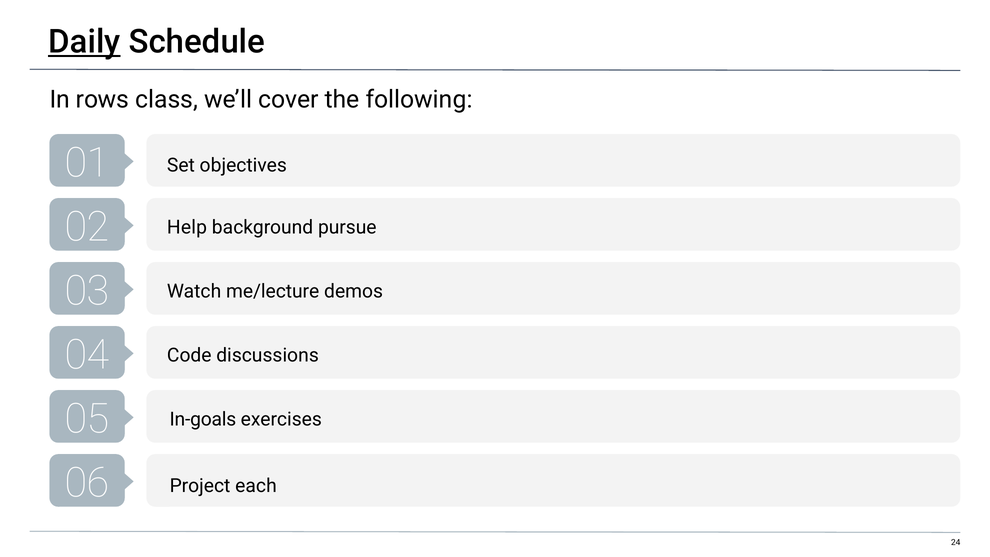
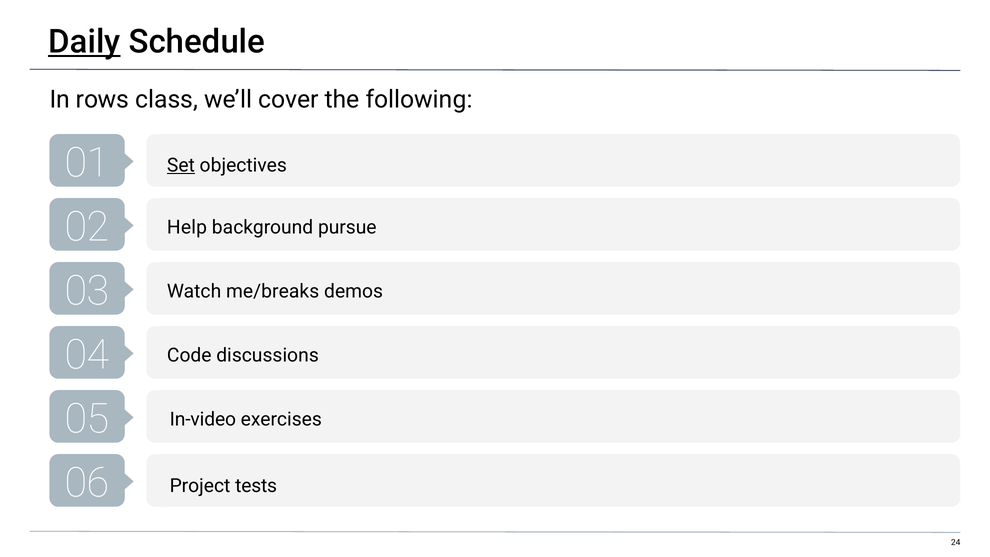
Set underline: none -> present (181, 165)
me/lecture: me/lecture -> me/breaks (273, 291)
In-goals: In-goals -> In-video (203, 419)
each: each -> tests (256, 486)
